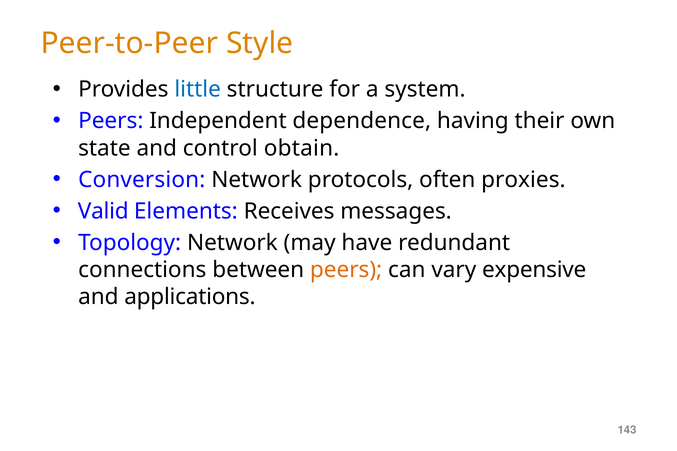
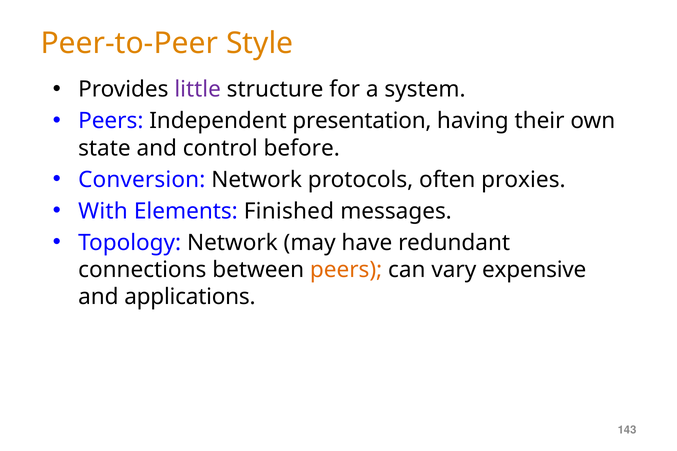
little colour: blue -> purple (198, 90)
dependence: dependence -> presentation (362, 121)
obtain: obtain -> before (302, 148)
Valid: Valid -> With (103, 211)
Receives: Receives -> Finished (289, 211)
